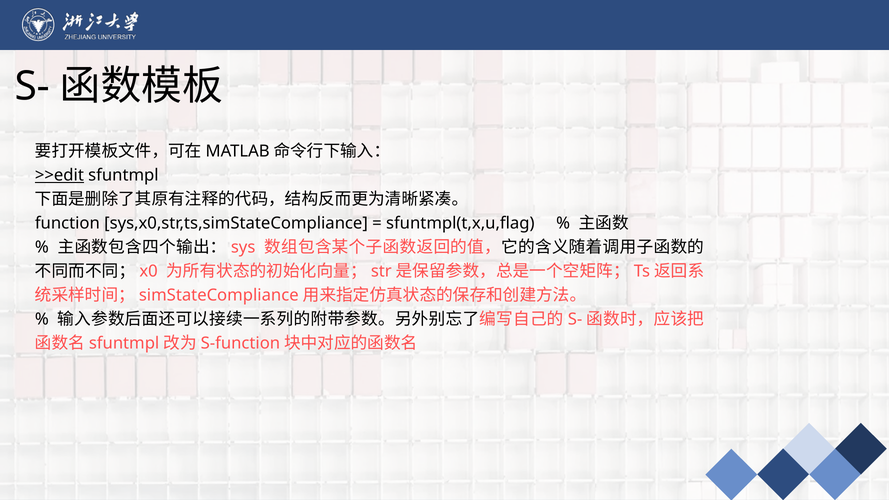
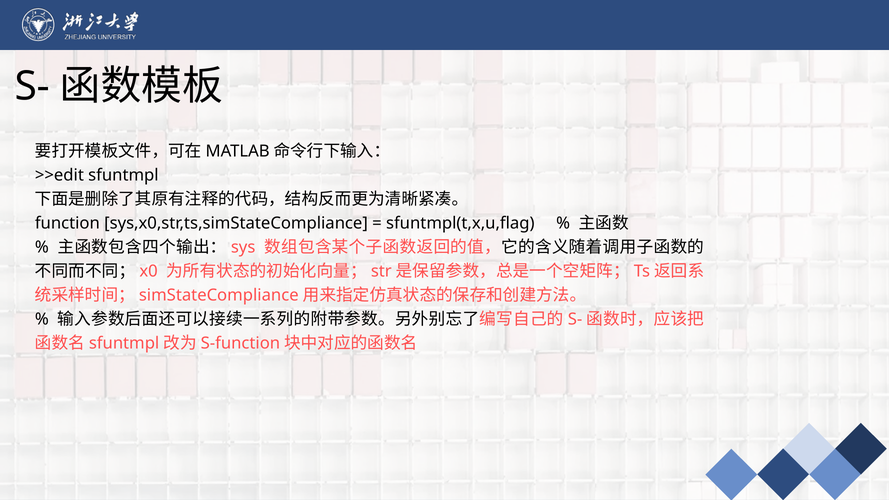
>>edit underline: present -> none (59, 175)
